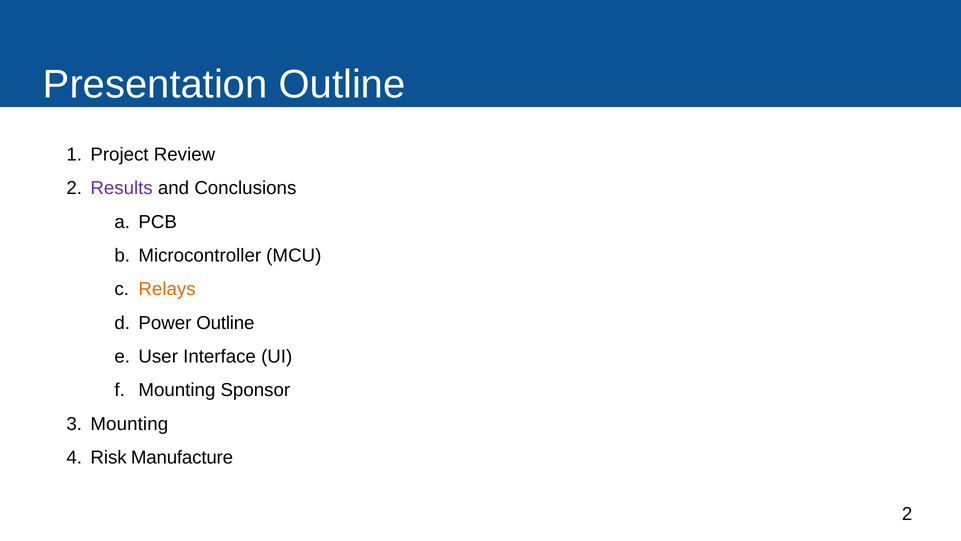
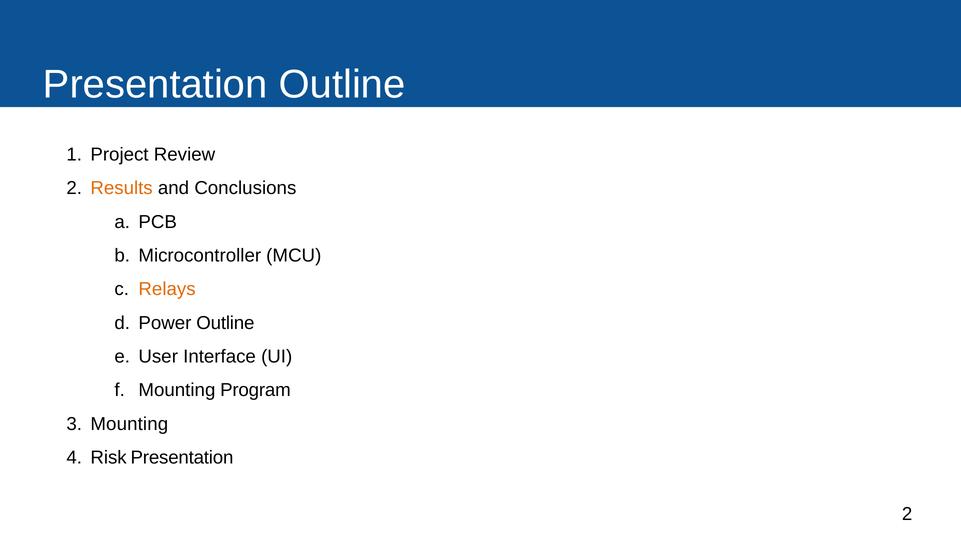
Results colour: purple -> orange (122, 188)
Sponsor: Sponsor -> Program (255, 390)
Risk Manufacture: Manufacture -> Presentation (182, 457)
